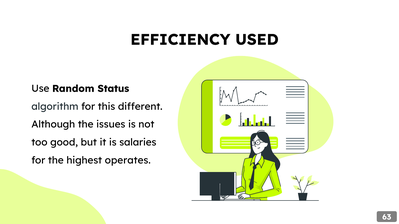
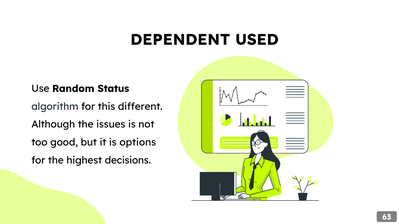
EFFICIENCY: EFFICIENCY -> DEPENDENT (180, 40)
salaries: salaries -> options (138, 143)
operates: operates -> decisions (128, 161)
